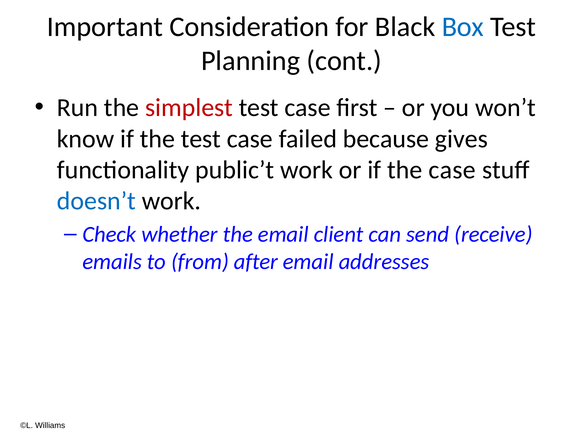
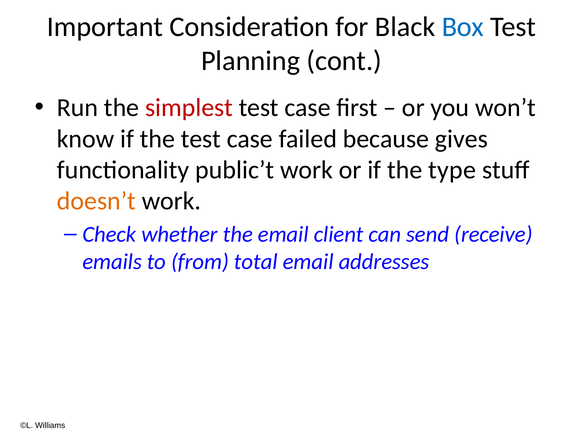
the case: case -> type (452, 170)
doesn’t colour: blue -> orange (96, 201)
after: after -> total (256, 262)
